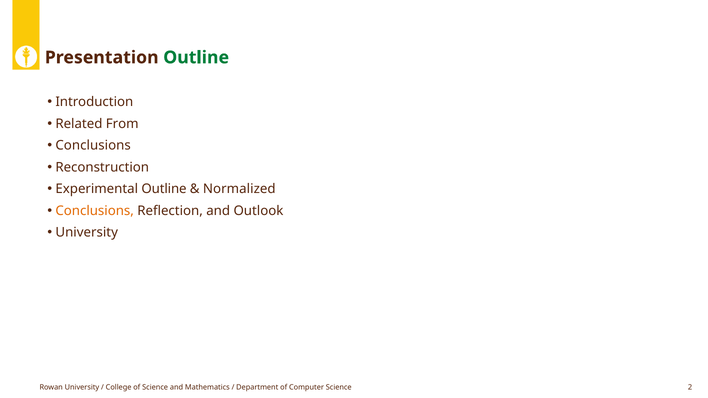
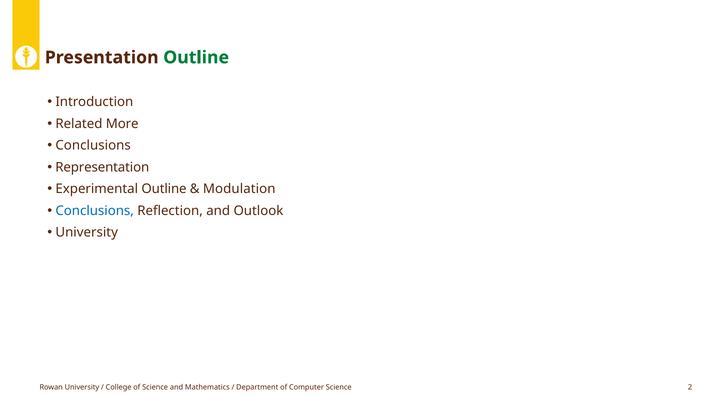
From: From -> More (122, 124)
Reconstruction: Reconstruction -> Representation (102, 167)
Normalized: Normalized -> Modulation (239, 189)
Conclusions colour: orange -> blue (95, 211)
